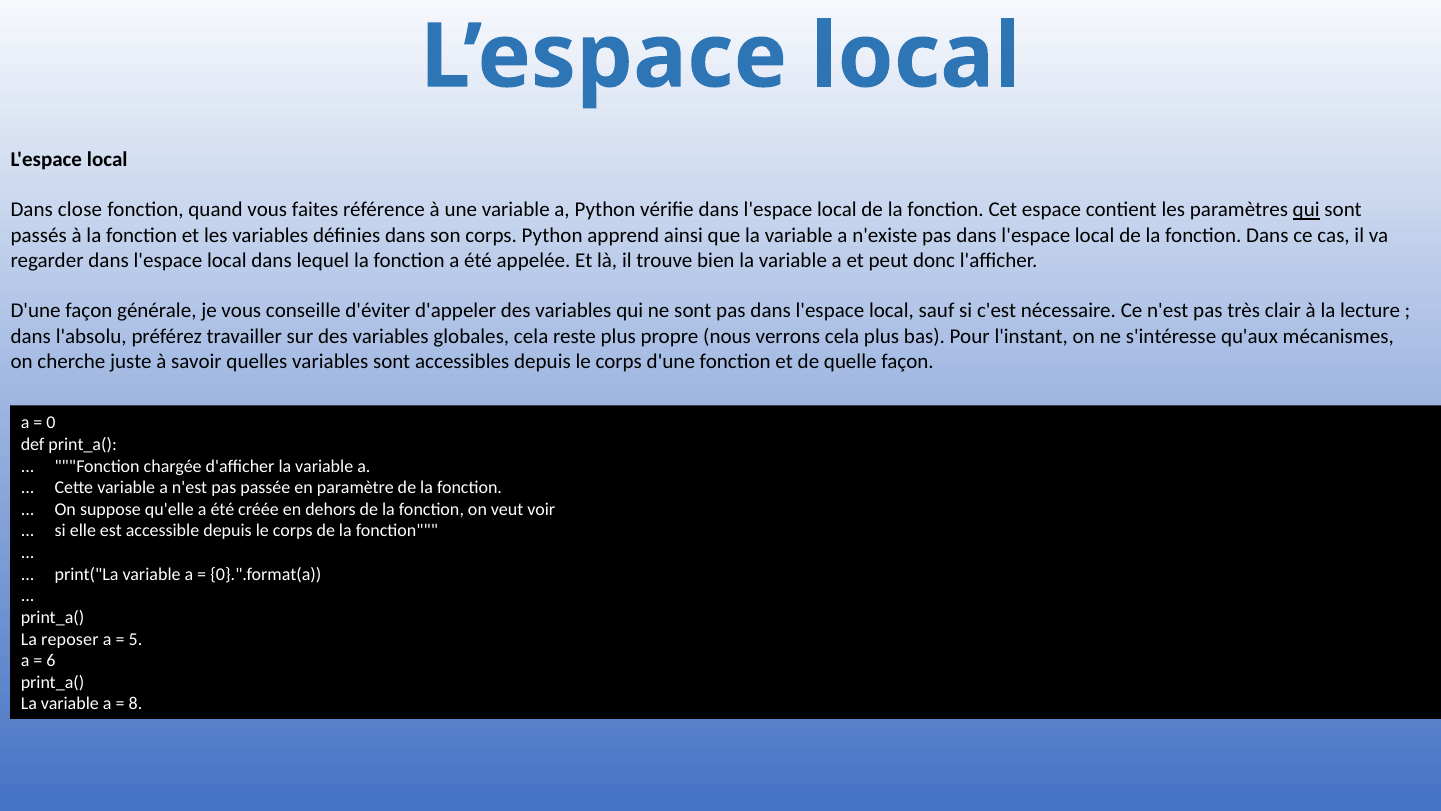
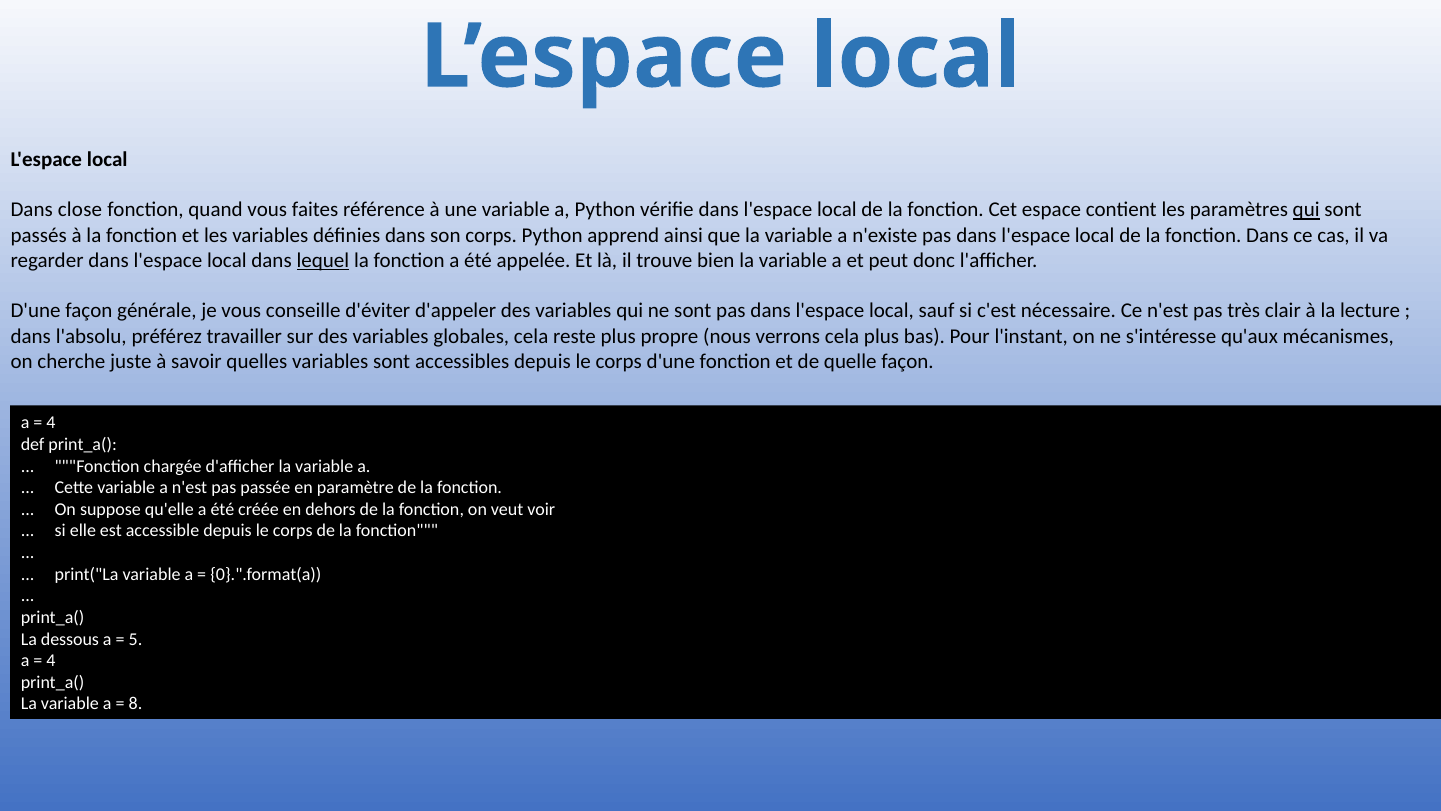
lequel underline: none -> present (323, 260)
0: 0 -> 4 (51, 423)
reposer: reposer -> dessous (70, 639)
6: 6 -> 4 (51, 660)
